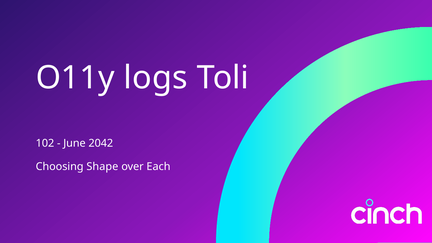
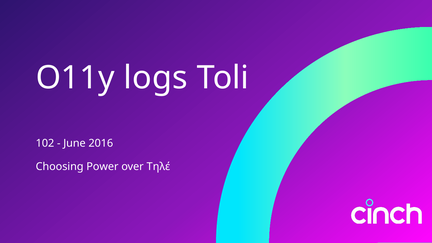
2042: 2042 -> 2016 (101, 143)
Shape: Shape -> Power (102, 167)
Each: Each -> Τηλέ (158, 167)
